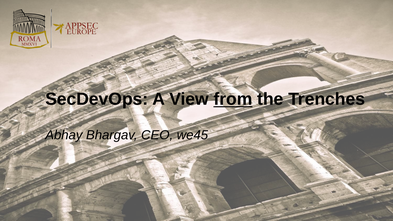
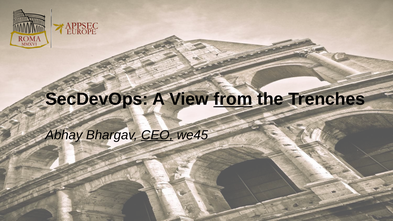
CEO underline: none -> present (157, 135)
